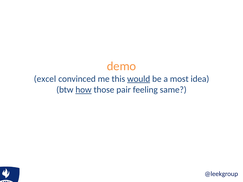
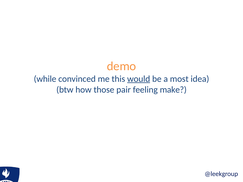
excel: excel -> while (45, 79)
how underline: present -> none (84, 90)
same: same -> make (173, 90)
